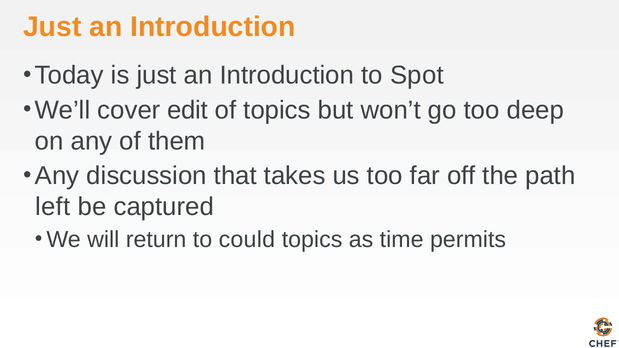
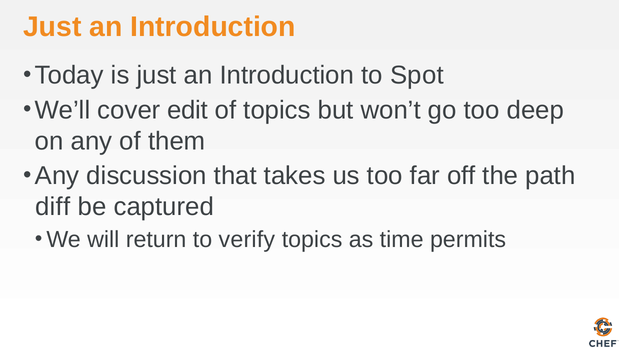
left: left -> diff (53, 207)
could: could -> verify (247, 240)
